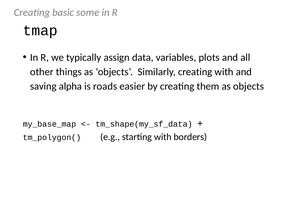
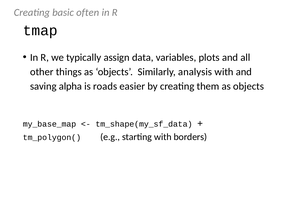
some: some -> often (88, 13)
Similarly creating: creating -> analysis (195, 72)
